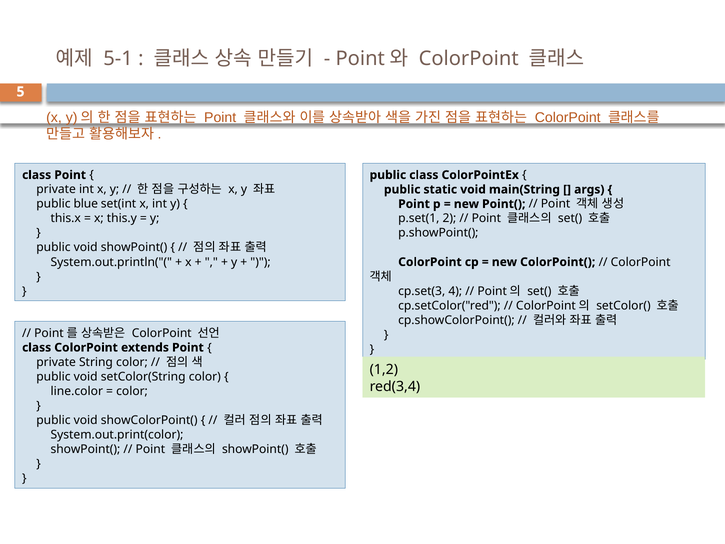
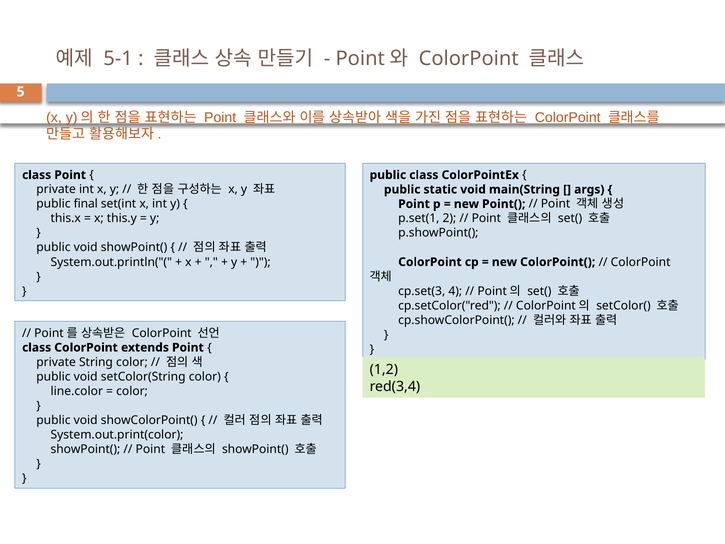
blue: blue -> final (86, 204)
